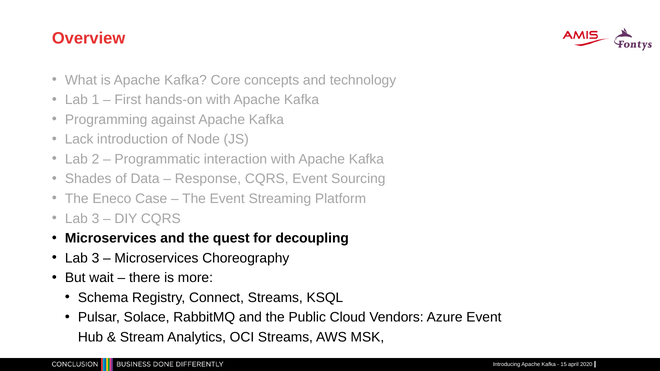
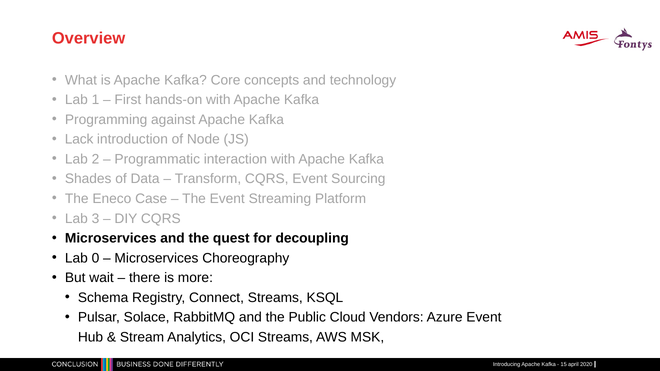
Response: Response -> Transform (208, 179)
3: 3 -> 0 (95, 258)
